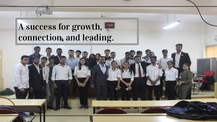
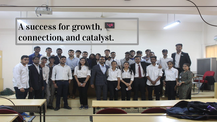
leading: leading -> catalyst (98, 38)
